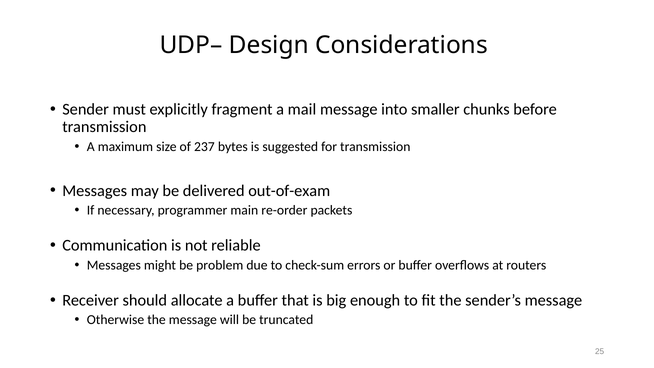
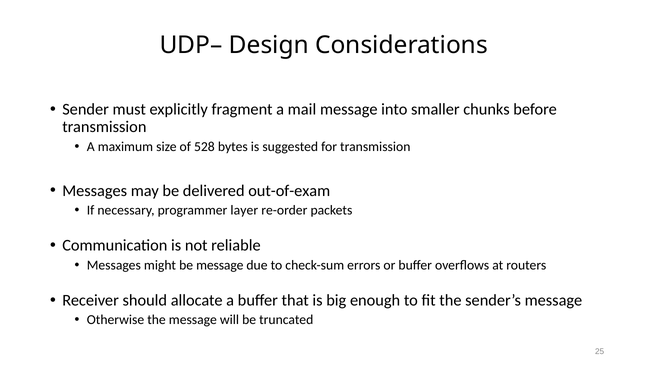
237: 237 -> 528 (204, 147)
main: main -> layer (244, 210)
be problem: problem -> message (220, 265)
